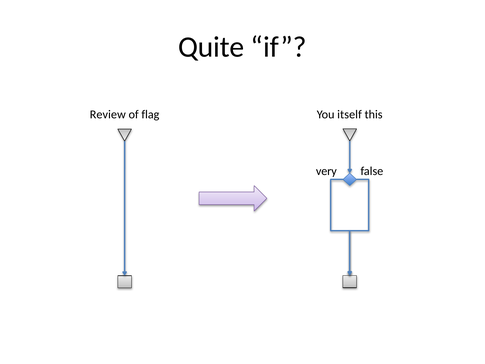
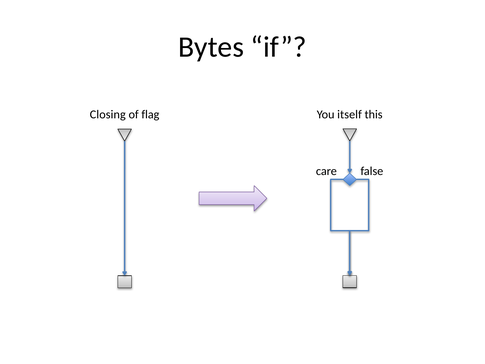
Quite: Quite -> Bytes (211, 47)
Review: Review -> Closing (108, 115)
very: very -> care (326, 171)
